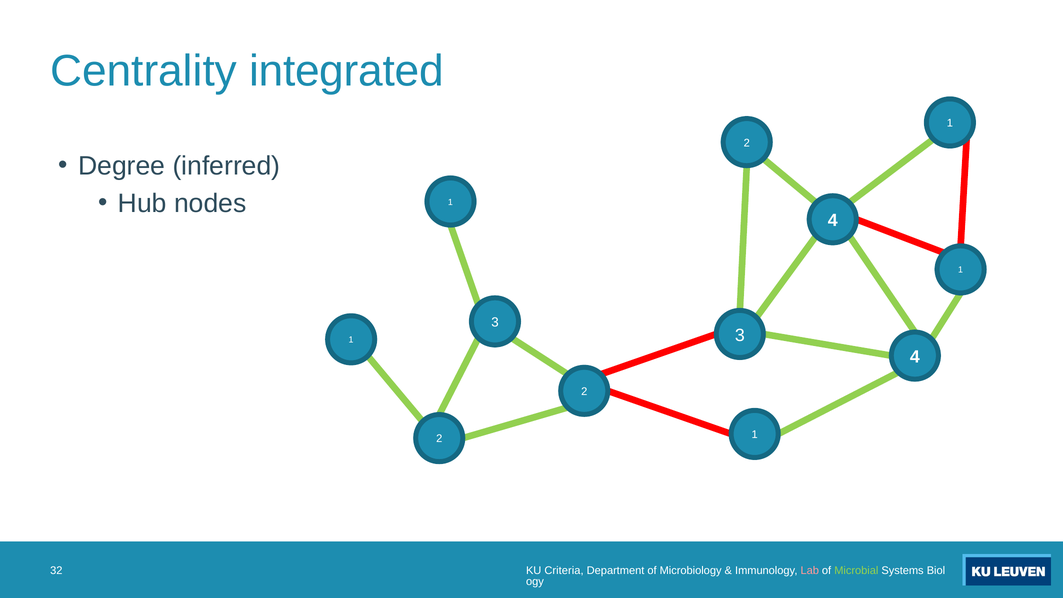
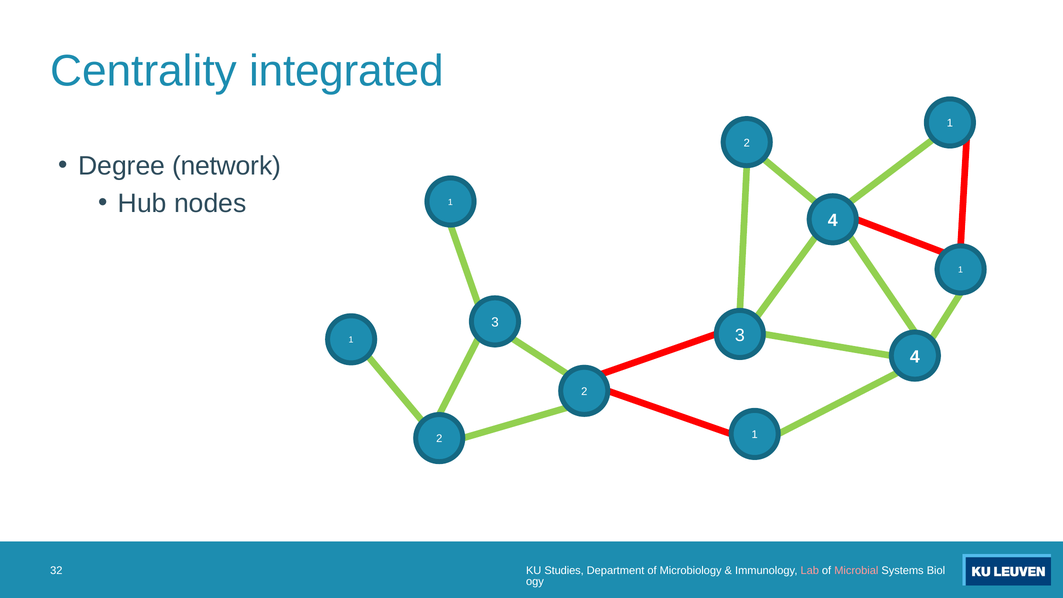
inferred: inferred -> network (227, 166)
Criteria: Criteria -> Studies (564, 570)
Microbial colour: light green -> pink (856, 570)
